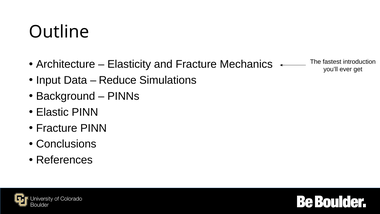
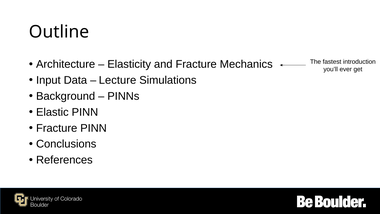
Reduce: Reduce -> Lecture (118, 80)
